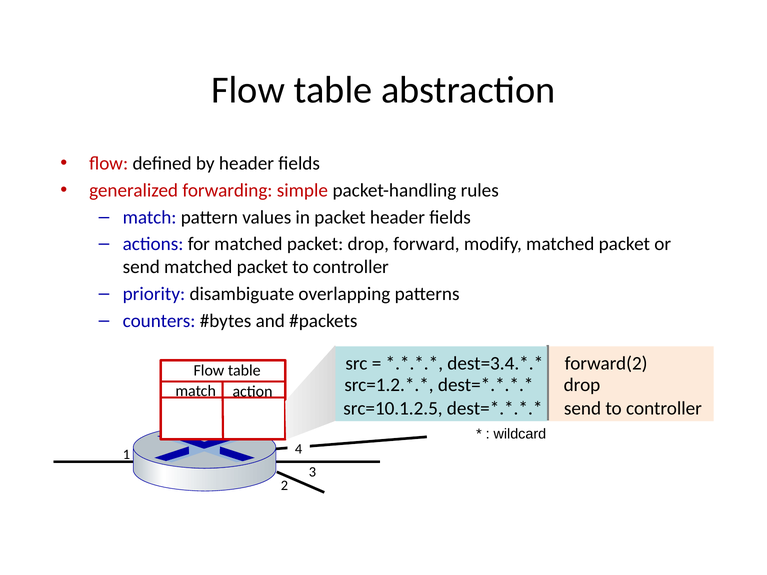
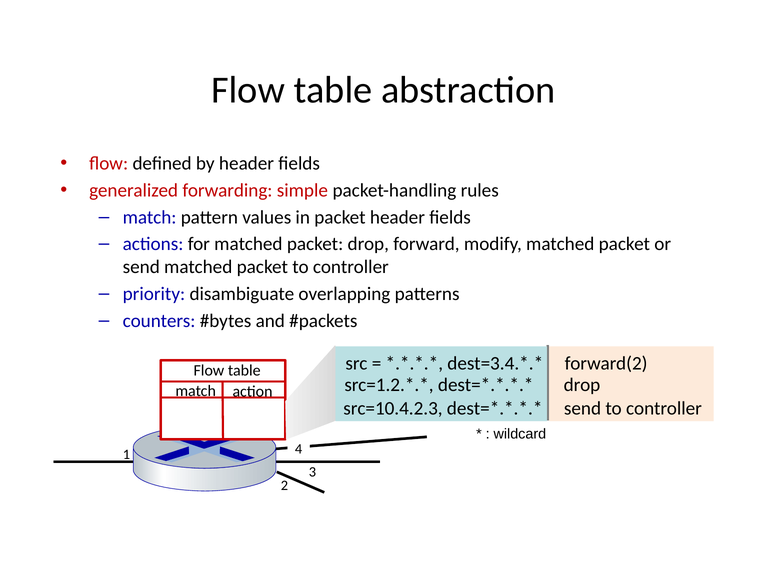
src=10.1.2.5: src=10.1.2.5 -> src=10.4.2.3 (393, 409)
